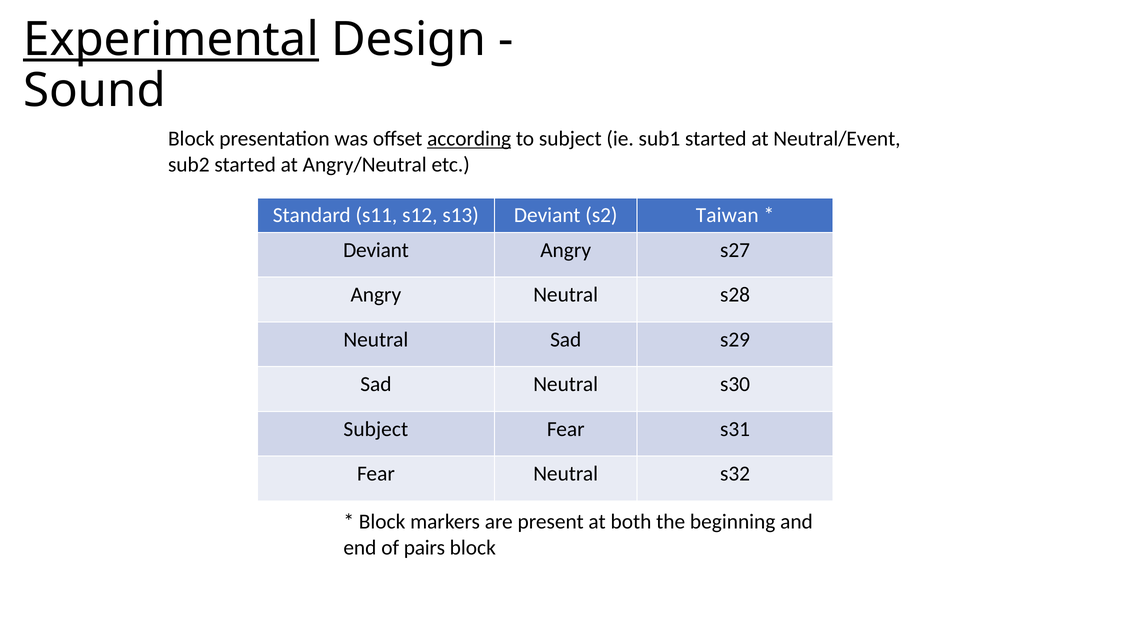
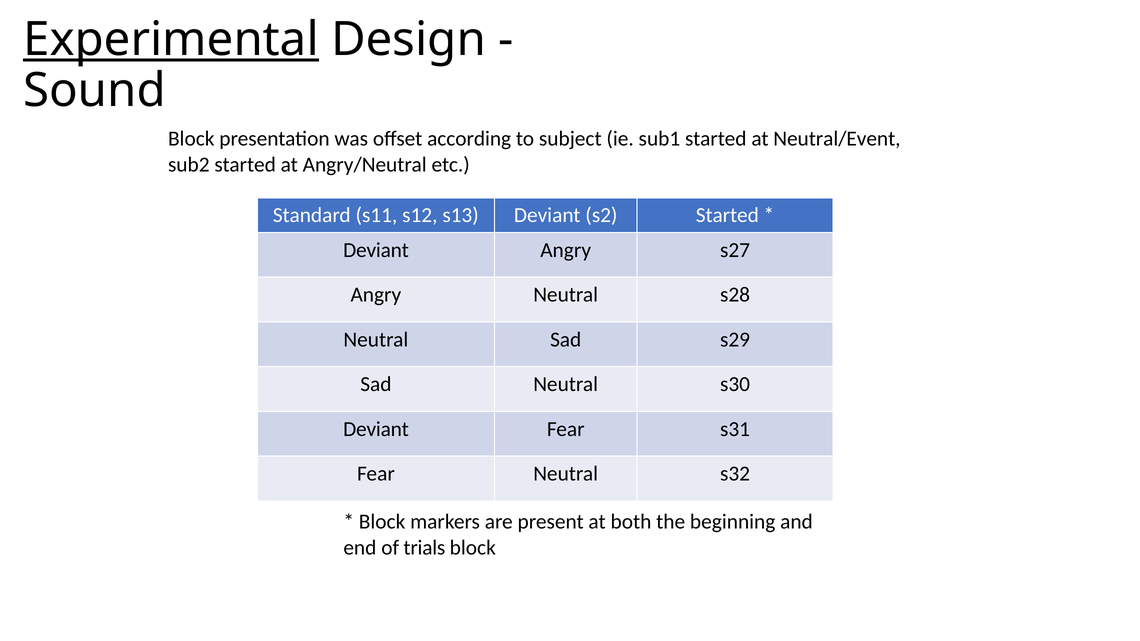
according underline: present -> none (469, 139)
s2 Taiwan: Taiwan -> Started (727, 215)
Subject: Subject -> Deviant (376, 429)
pairs: pairs -> trials (424, 548)
